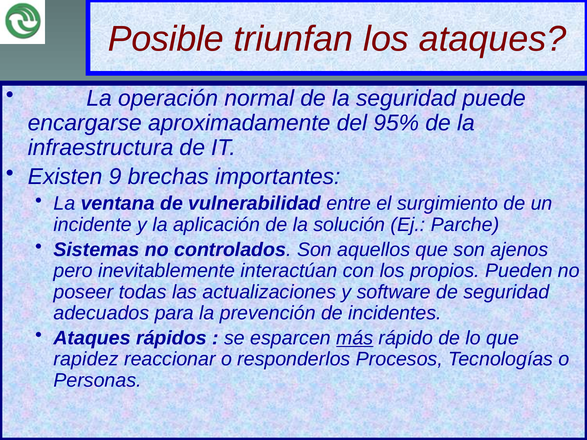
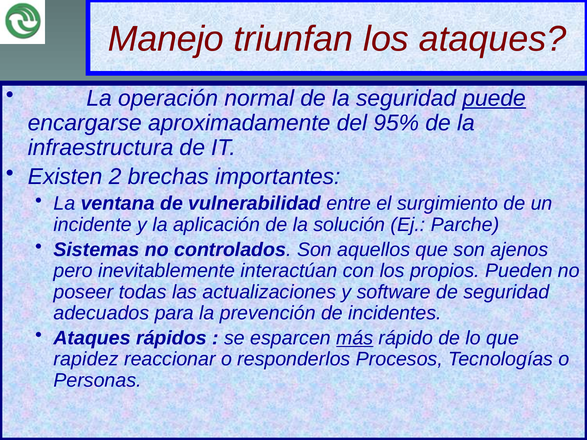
Posible: Posible -> Manejo (166, 39)
puede underline: none -> present (494, 98)
9: 9 -> 2 (115, 177)
